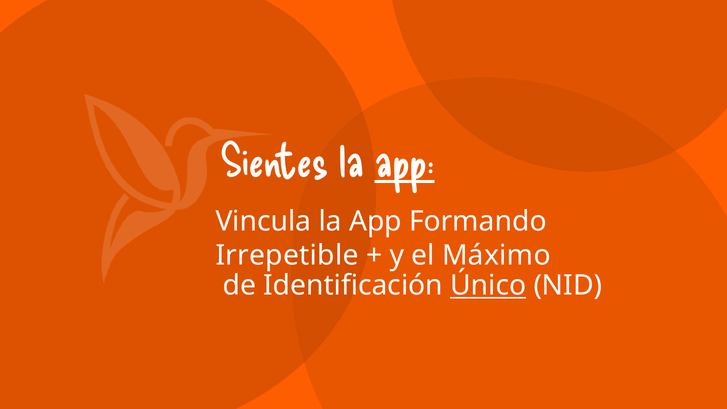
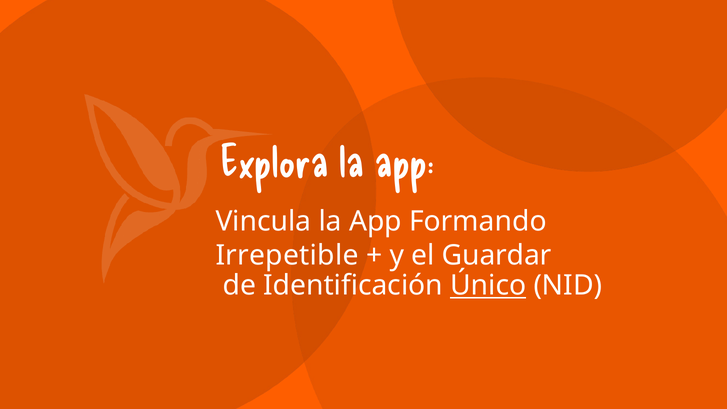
Sientes: Sientes -> Explora (275, 162)
app underline: present -> none (405, 162)
Máximo: Máximo -> Guardar (497, 255)
